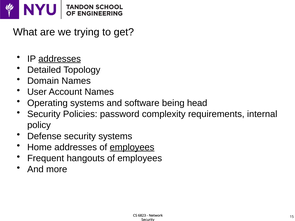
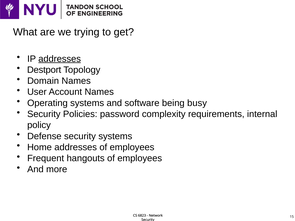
Detailed: Detailed -> Destport (44, 70)
head: head -> busy (197, 103)
employees underline: present -> none (132, 147)
